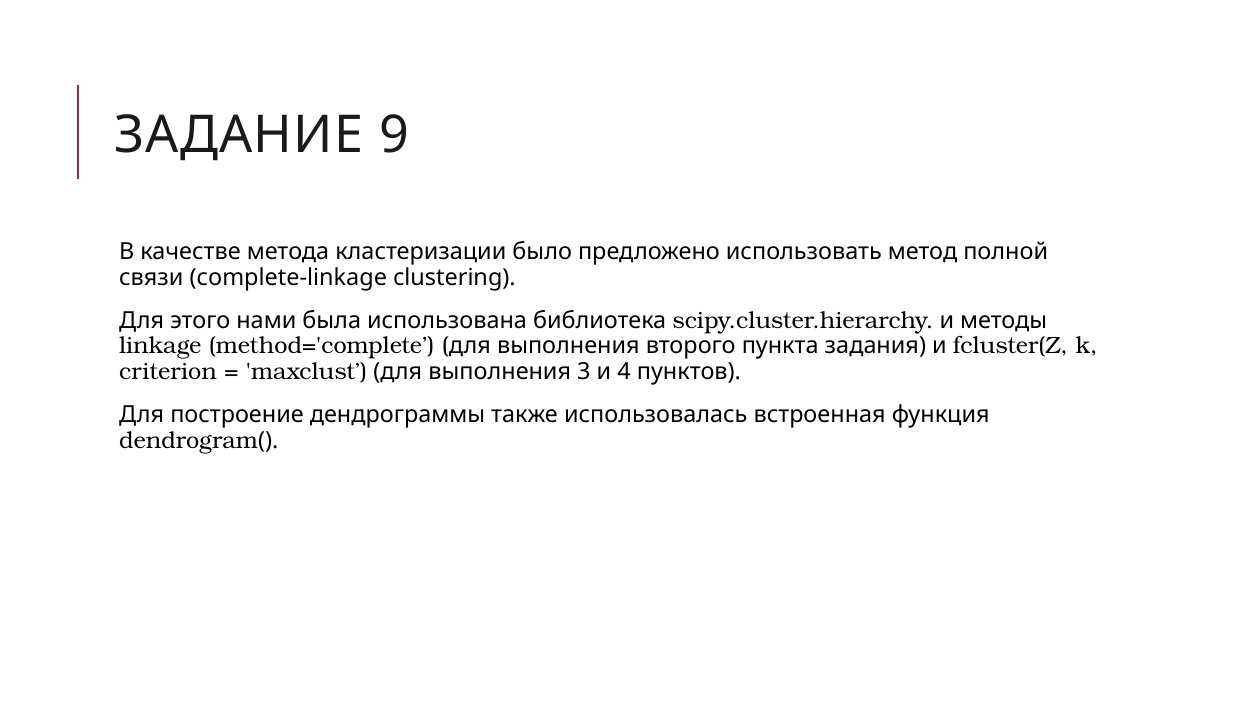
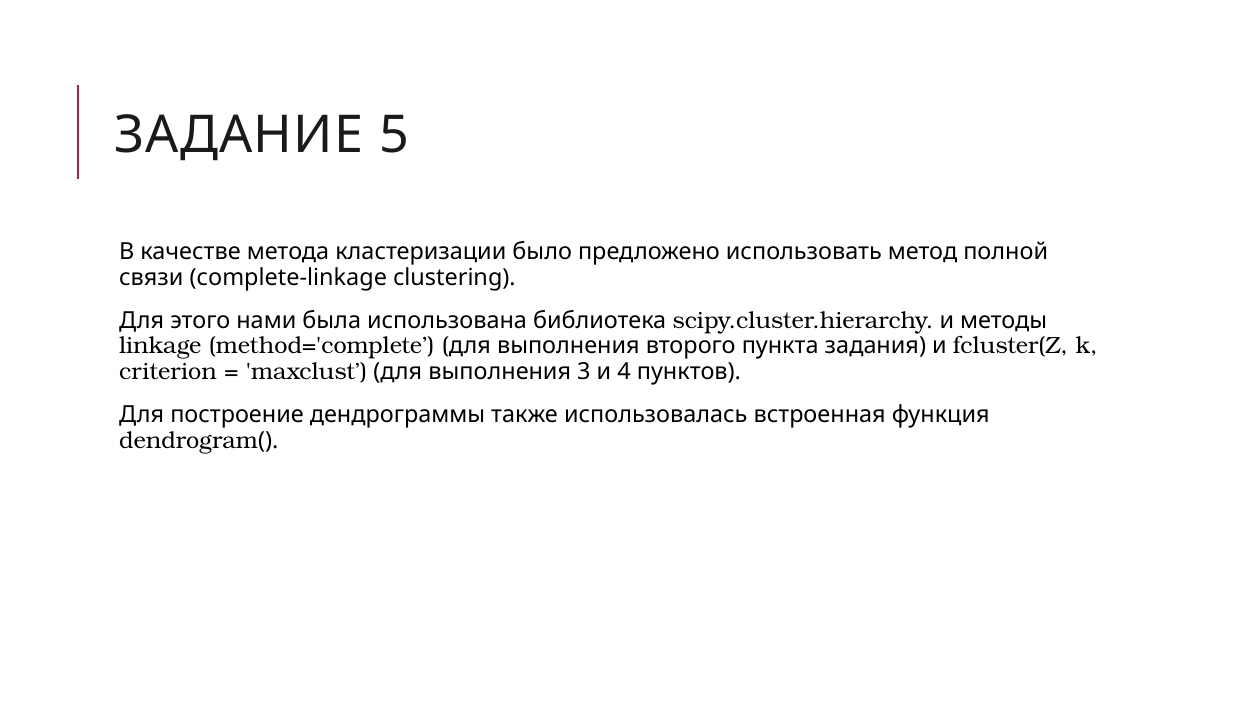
9: 9 -> 5 (394, 135)
